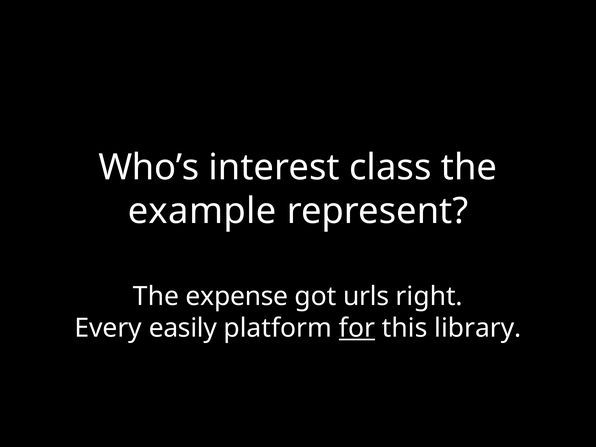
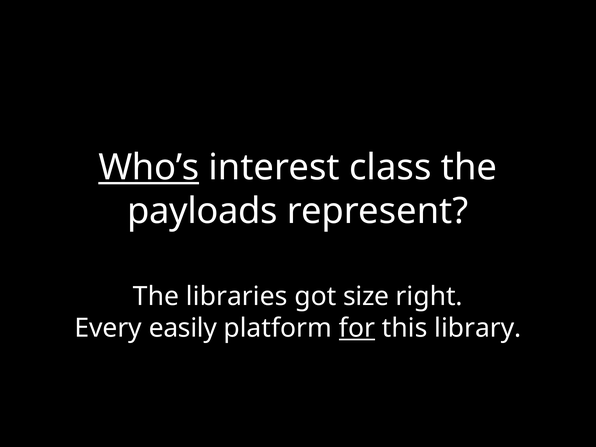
Who’s underline: none -> present (149, 167)
example: example -> payloads (202, 211)
expense: expense -> libraries (237, 296)
urls: urls -> size (366, 296)
